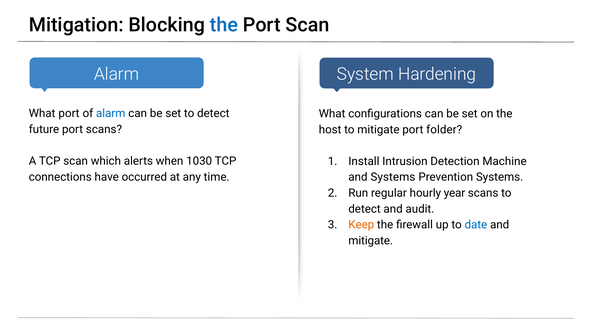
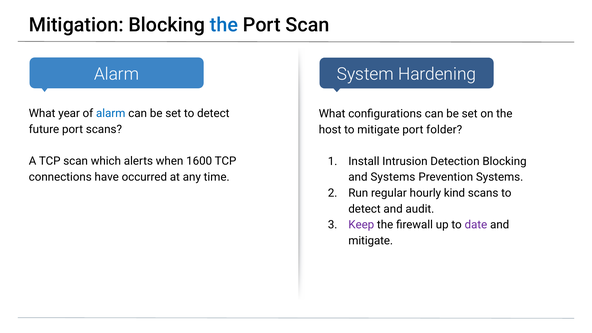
What port: port -> year (69, 114)
1030: 1030 -> 1600 (199, 161)
Detection Machine: Machine -> Blocking (505, 161)
year: year -> kind (454, 193)
Keep colour: orange -> purple (361, 225)
date colour: blue -> purple (476, 225)
